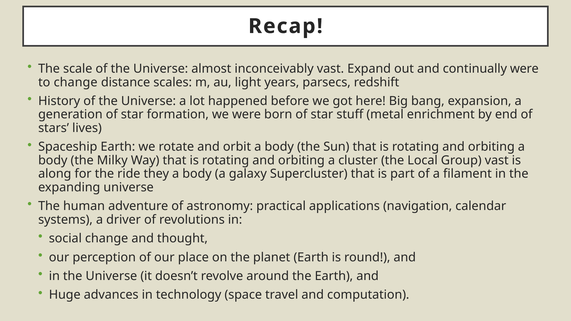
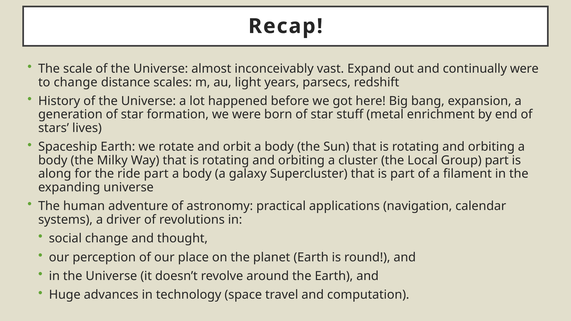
Group vast: vast -> part (497, 160)
ride they: they -> part (156, 174)
